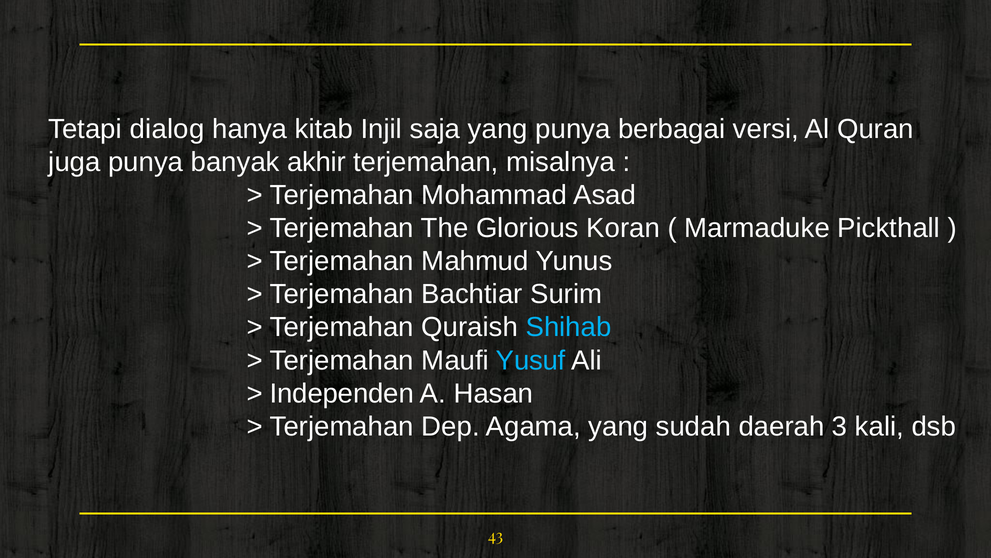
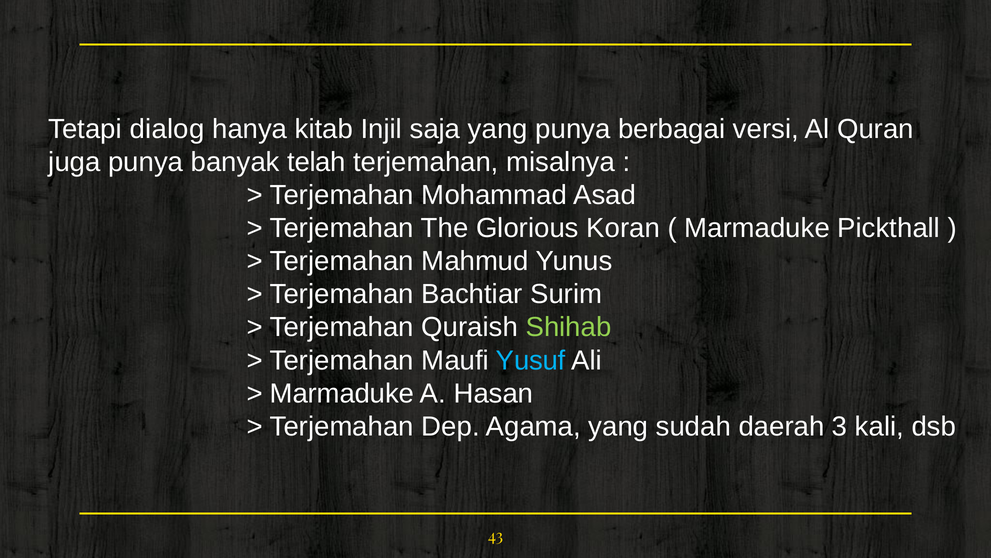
akhir: akhir -> telah (316, 162)
Shihab colour: light blue -> light green (569, 327)
Independen: Independen -> Marmaduke (342, 393)
